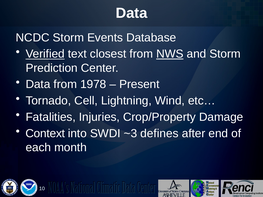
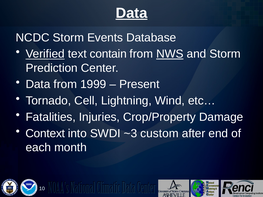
Data underline: none -> present (132, 13)
closest: closest -> contain (108, 54)
1978: 1978 -> 1999 (93, 84)
defines: defines -> custom (159, 134)
